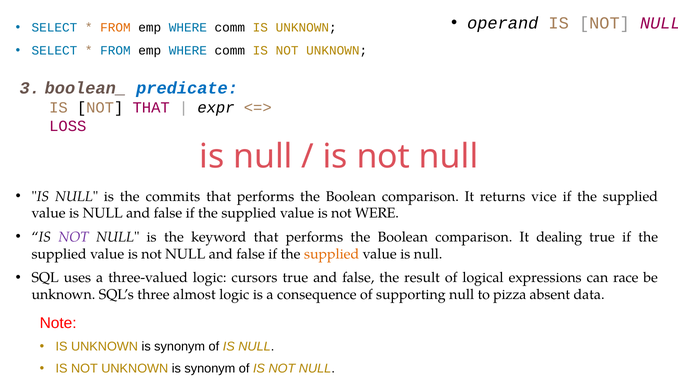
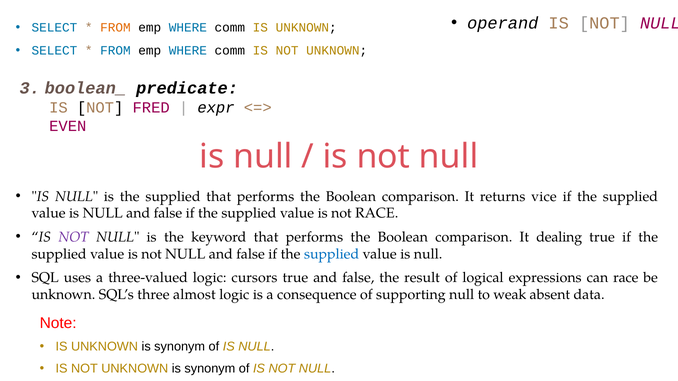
predicate colour: blue -> black (187, 88)
NOT THAT: THAT -> FRED (151, 108)
LOSS: LOSS -> EVEN (68, 126)
is the commits: commits -> supplied (173, 197)
not WERE: WERE -> RACE (377, 214)
supplied colour: orange -> blue (332, 254)
pizza: pizza -> weak (510, 295)
